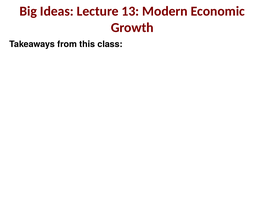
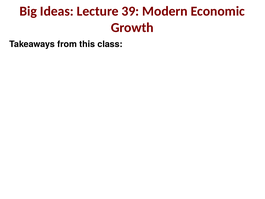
13: 13 -> 39 (130, 11)
